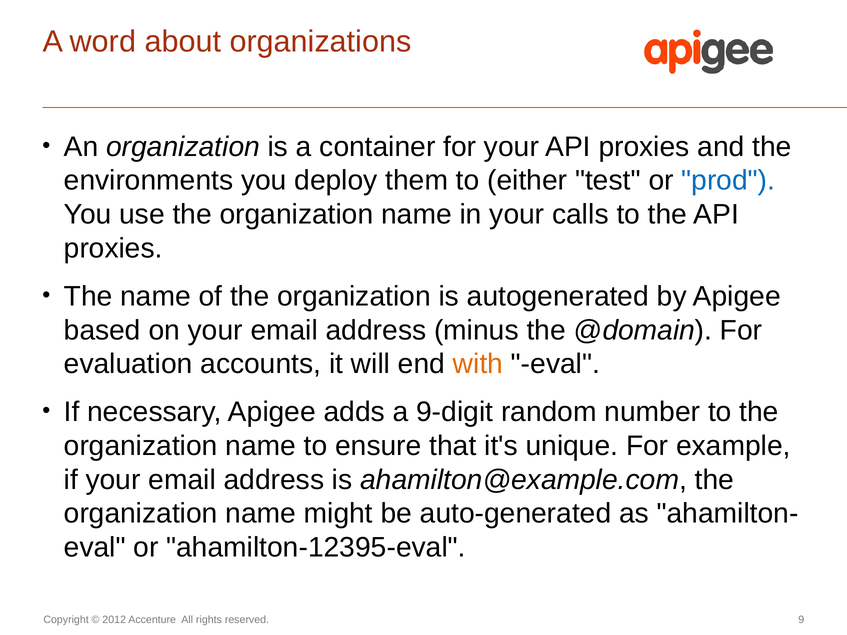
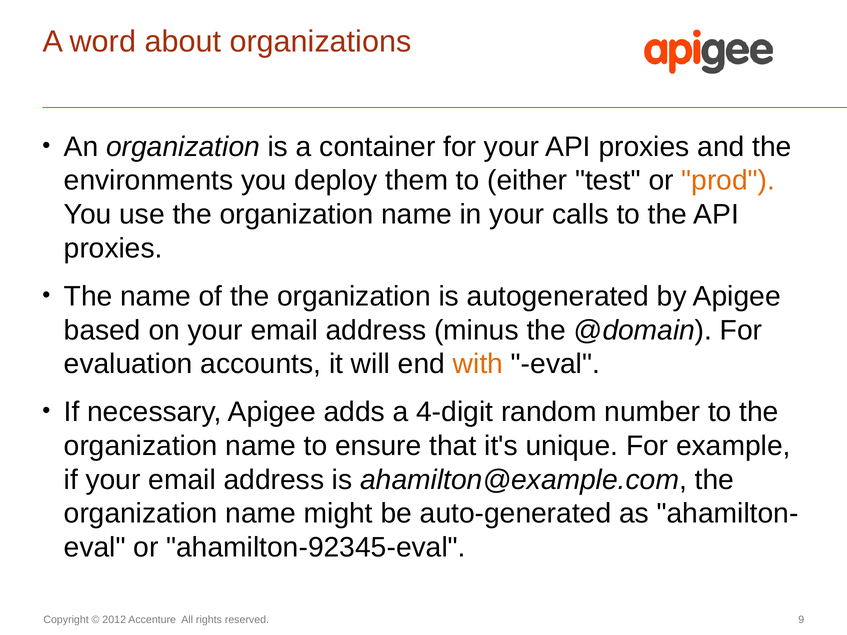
prod colour: blue -> orange (728, 181)
9-digit: 9-digit -> 4-digit (455, 412)
ahamilton-12395-eval: ahamilton-12395-eval -> ahamilton-92345-eval (316, 548)
